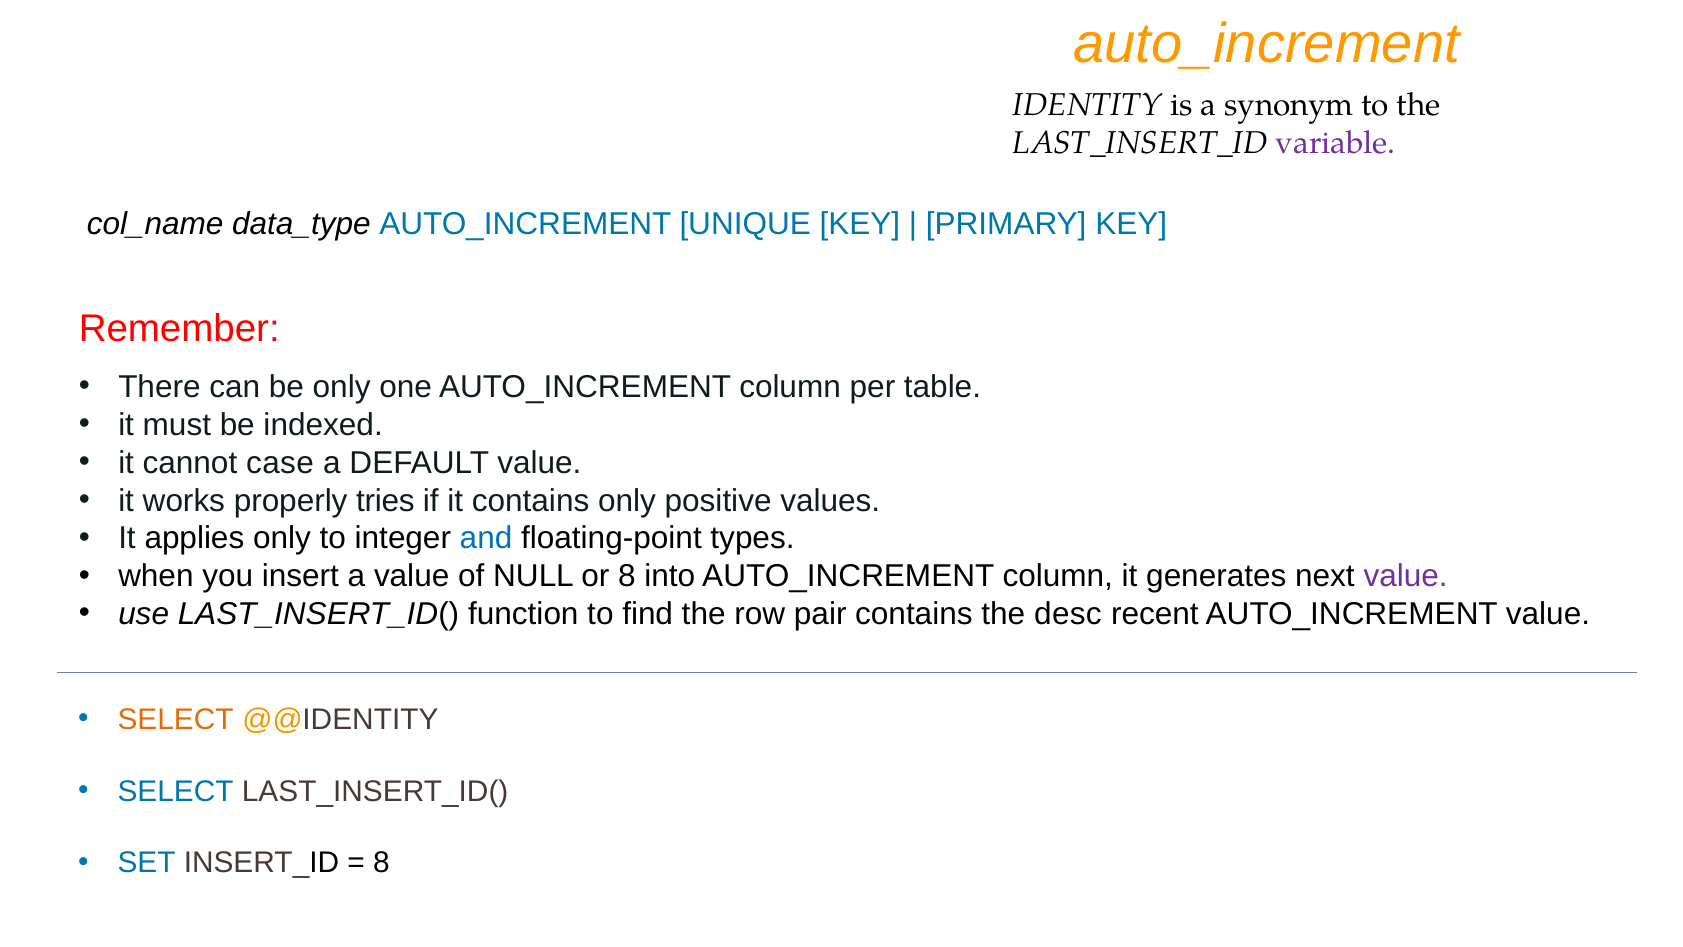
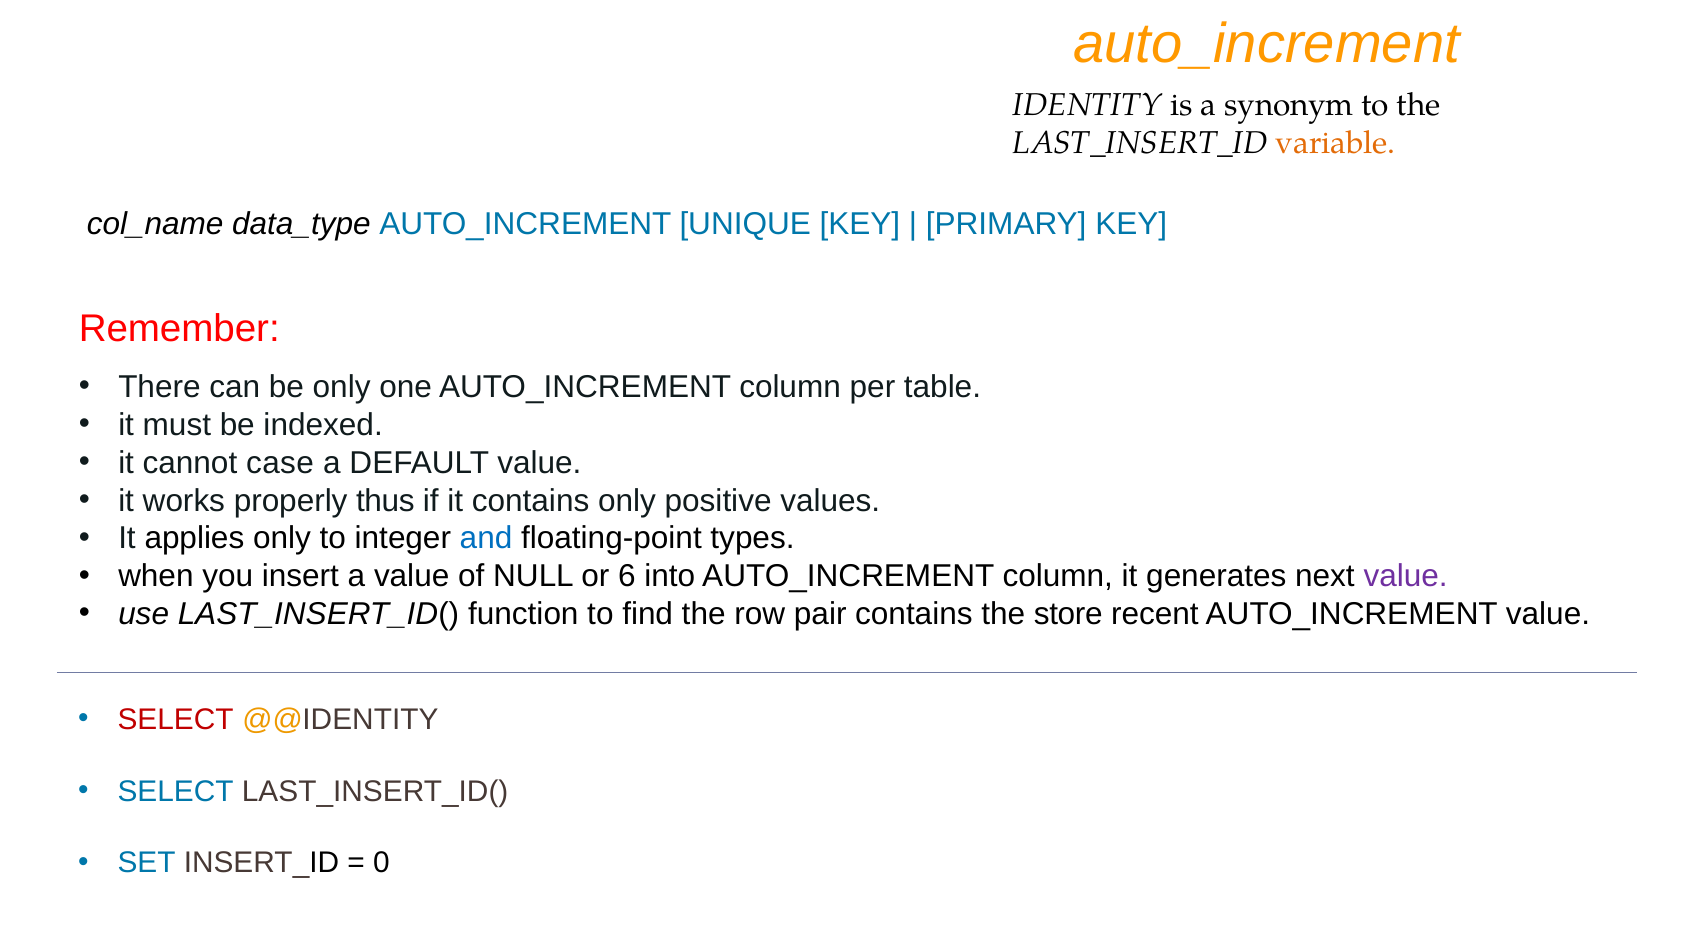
variable colour: purple -> orange (1336, 143)
tries: tries -> thus (385, 500)
or 8: 8 -> 6 (627, 576)
desc: desc -> store (1068, 614)
SELECT colour: orange -> red (176, 719)
8: 8 -> 0 (381, 863)
